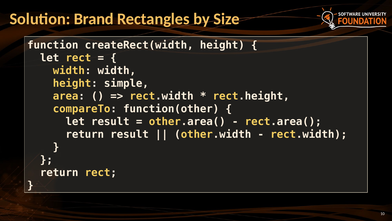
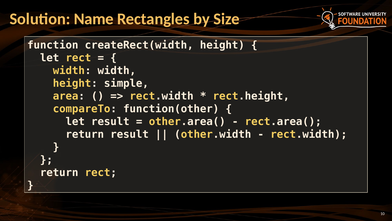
Brand: Brand -> Name (94, 19)
